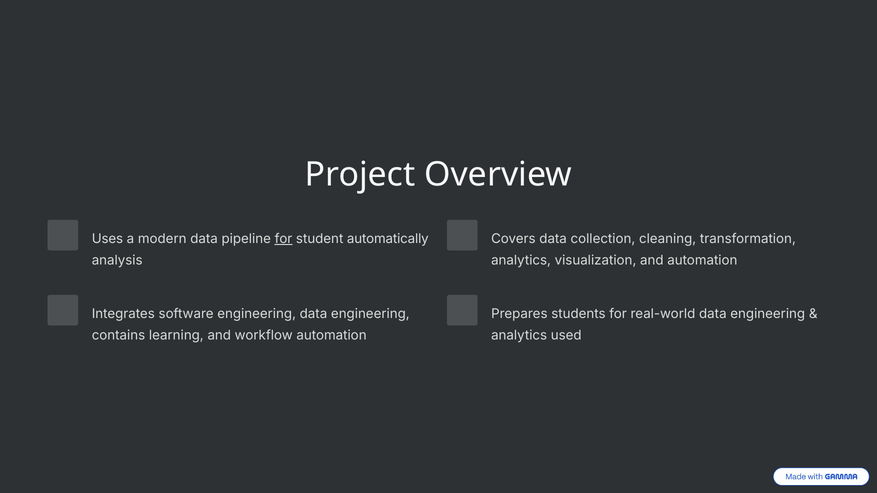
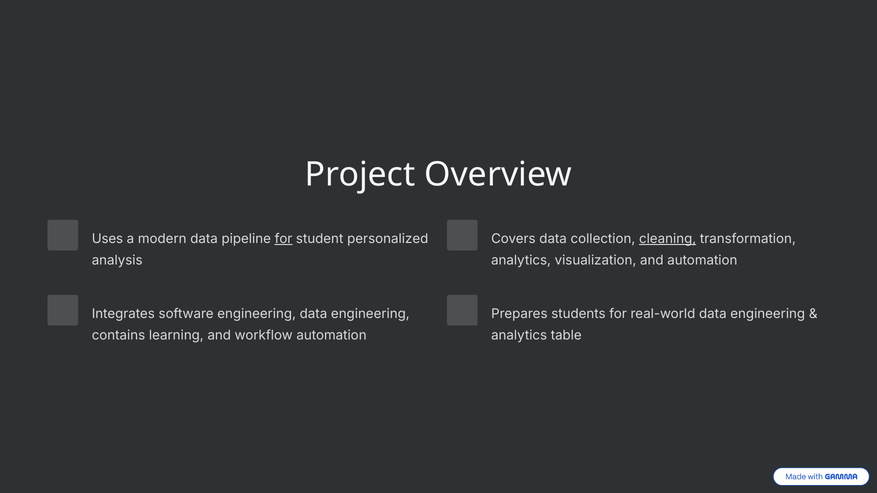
automatically: automatically -> personalized (388, 239)
cleaning underline: none -> present (668, 239)
used: used -> table (566, 336)
